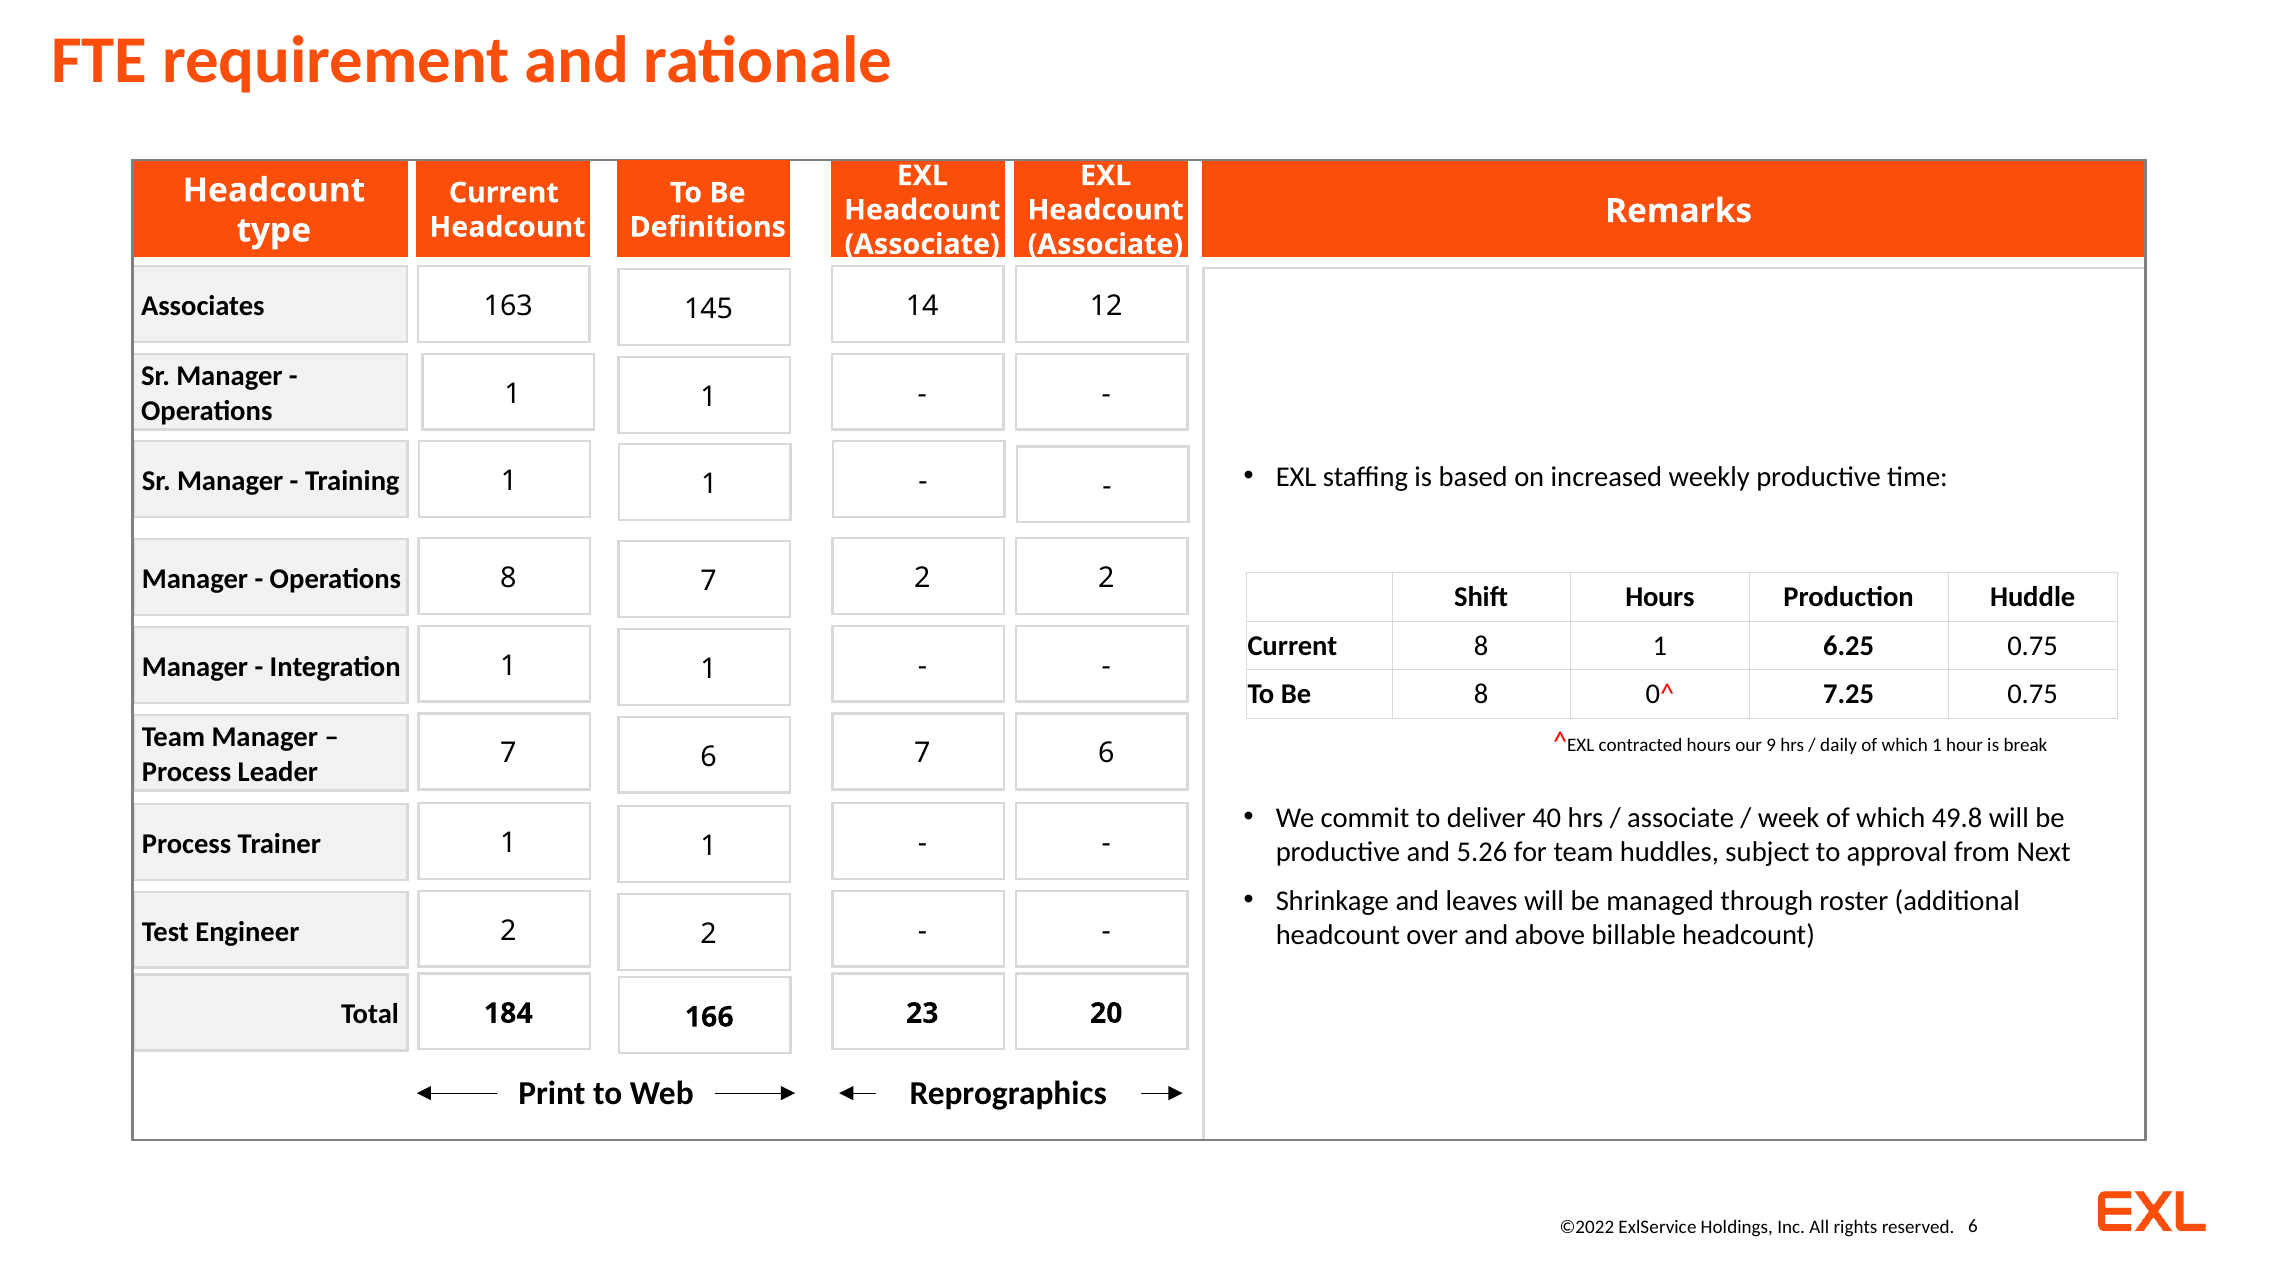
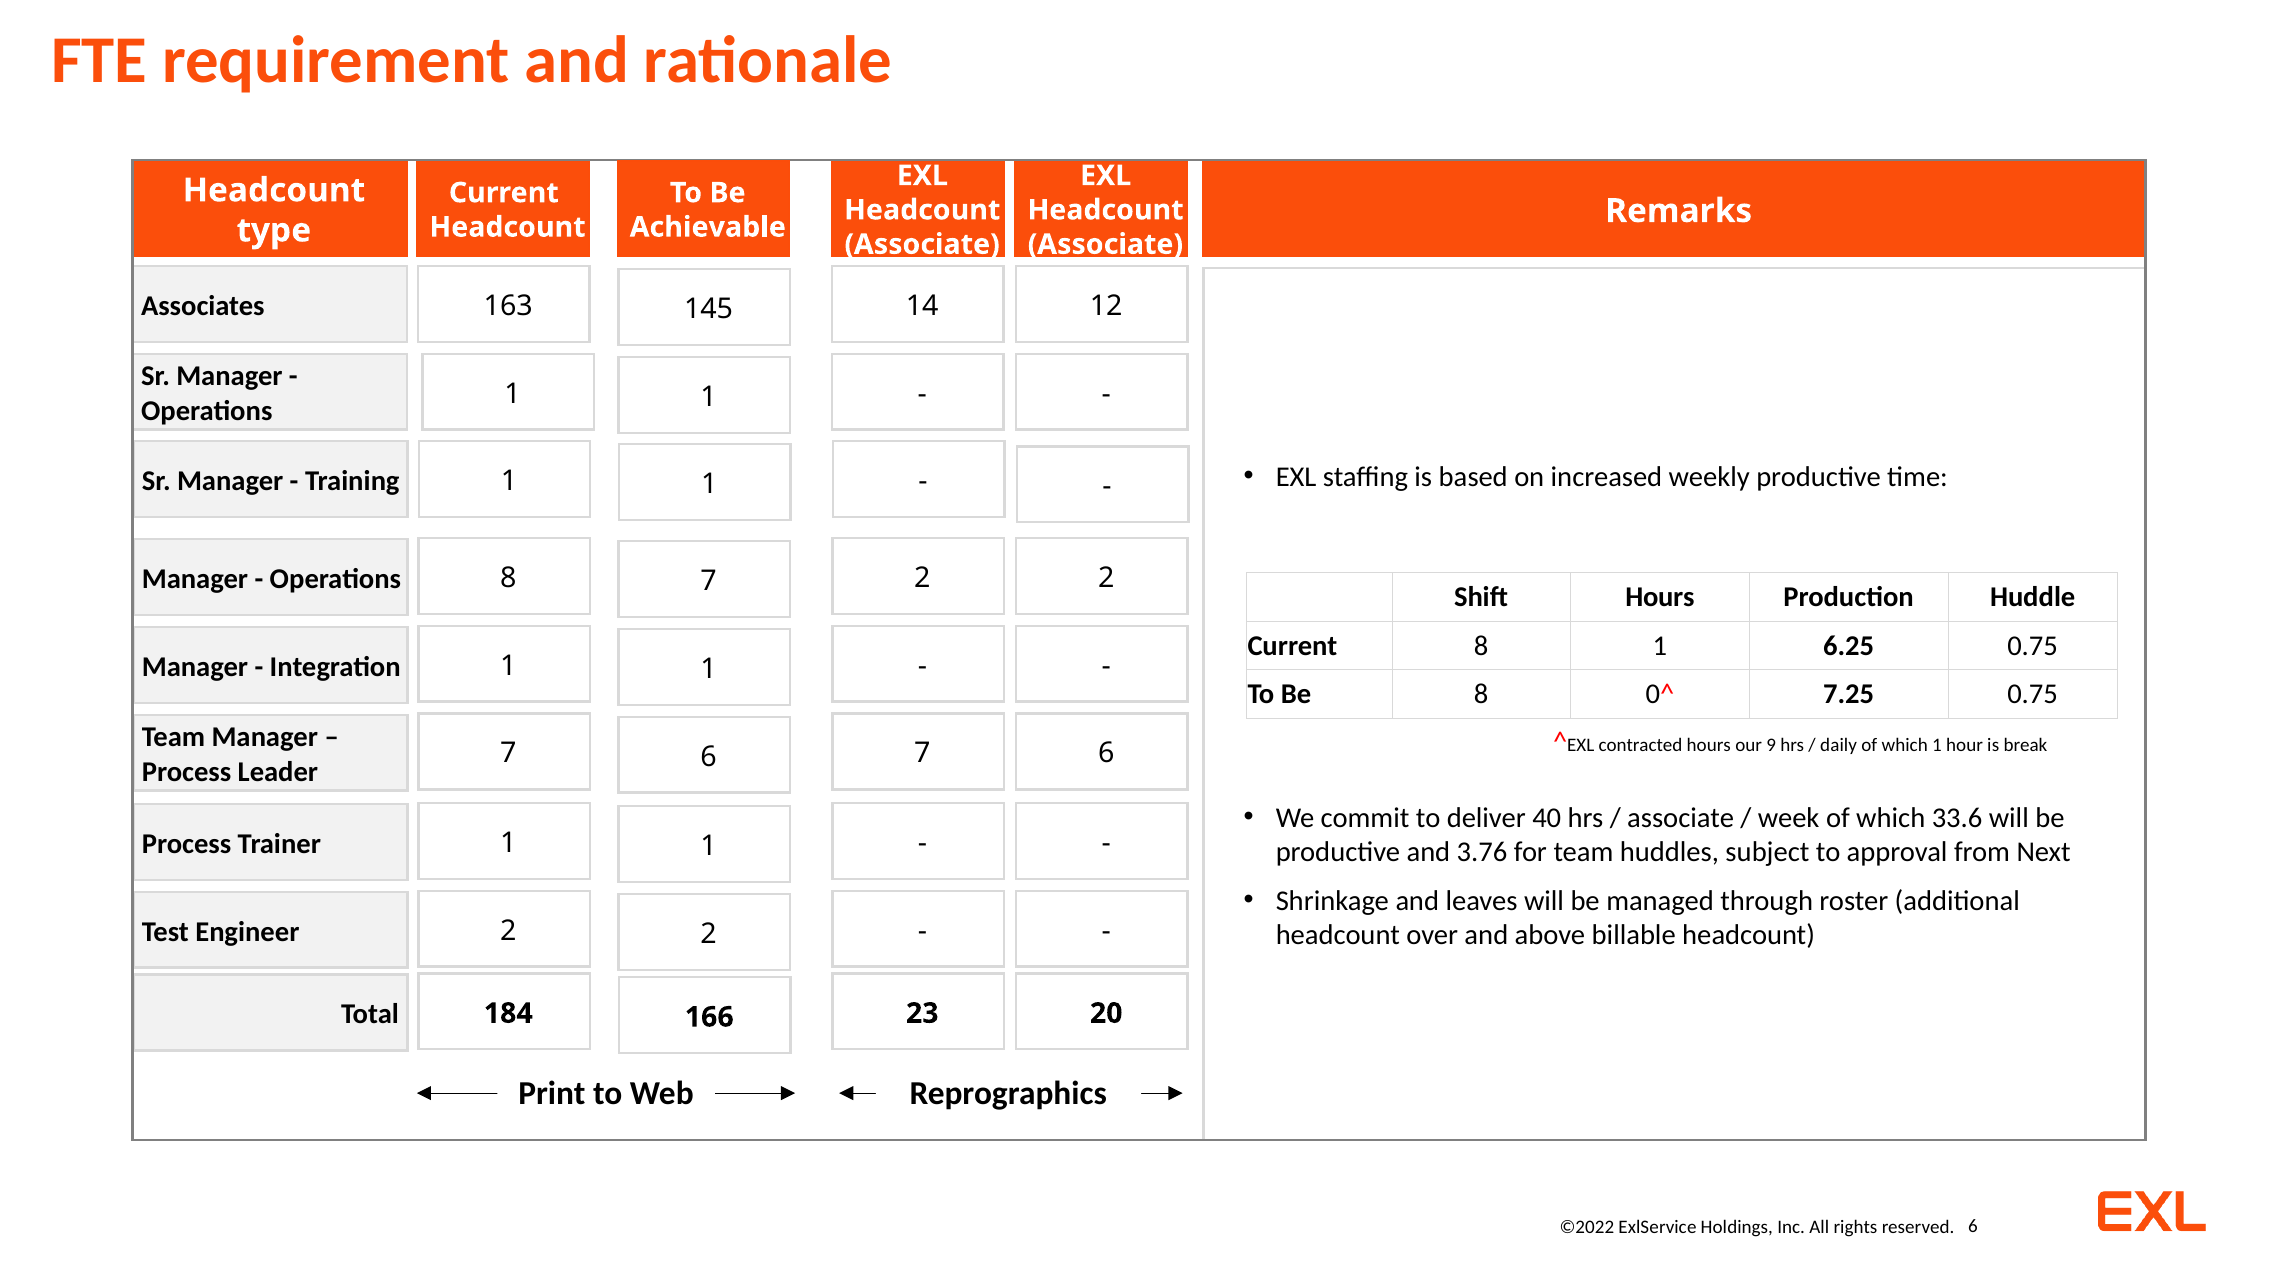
Definitions: Definitions -> Achievable (708, 227)
49.8: 49.8 -> 33.6 (1957, 818)
5.26: 5.26 -> 3.76 (1482, 852)
